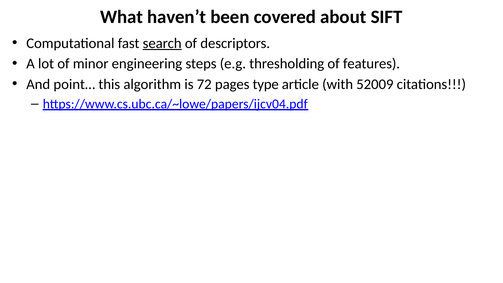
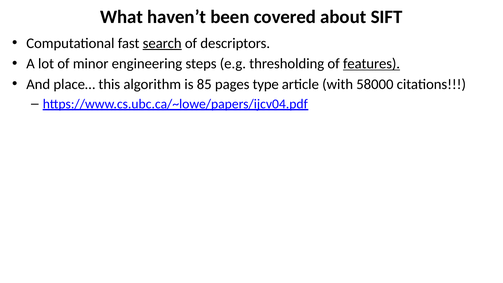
features underline: none -> present (372, 64)
point…: point… -> place… (74, 84)
72: 72 -> 85 (204, 84)
52009: 52009 -> 58000 (375, 84)
